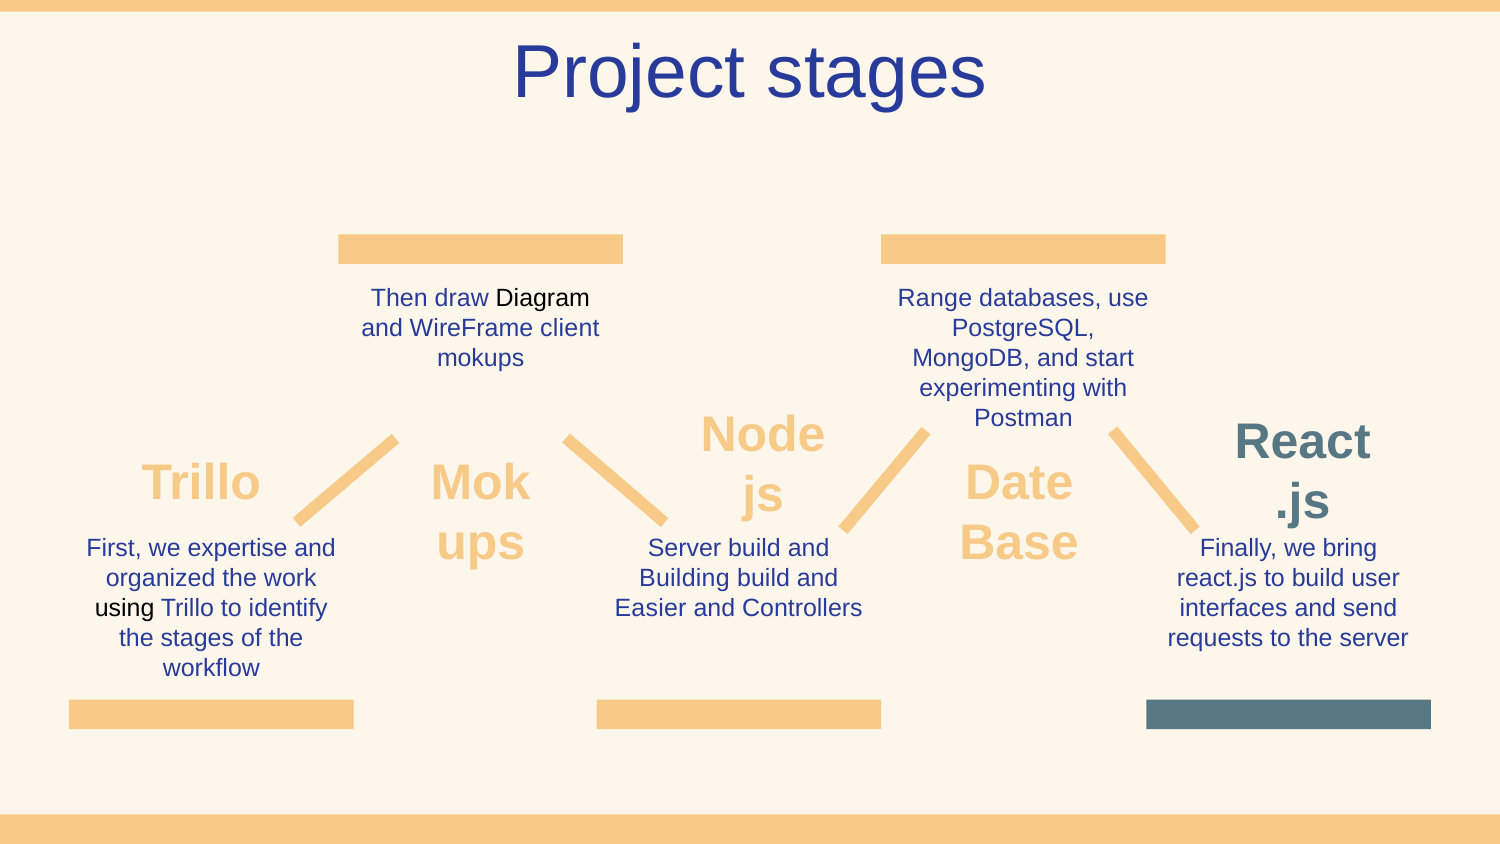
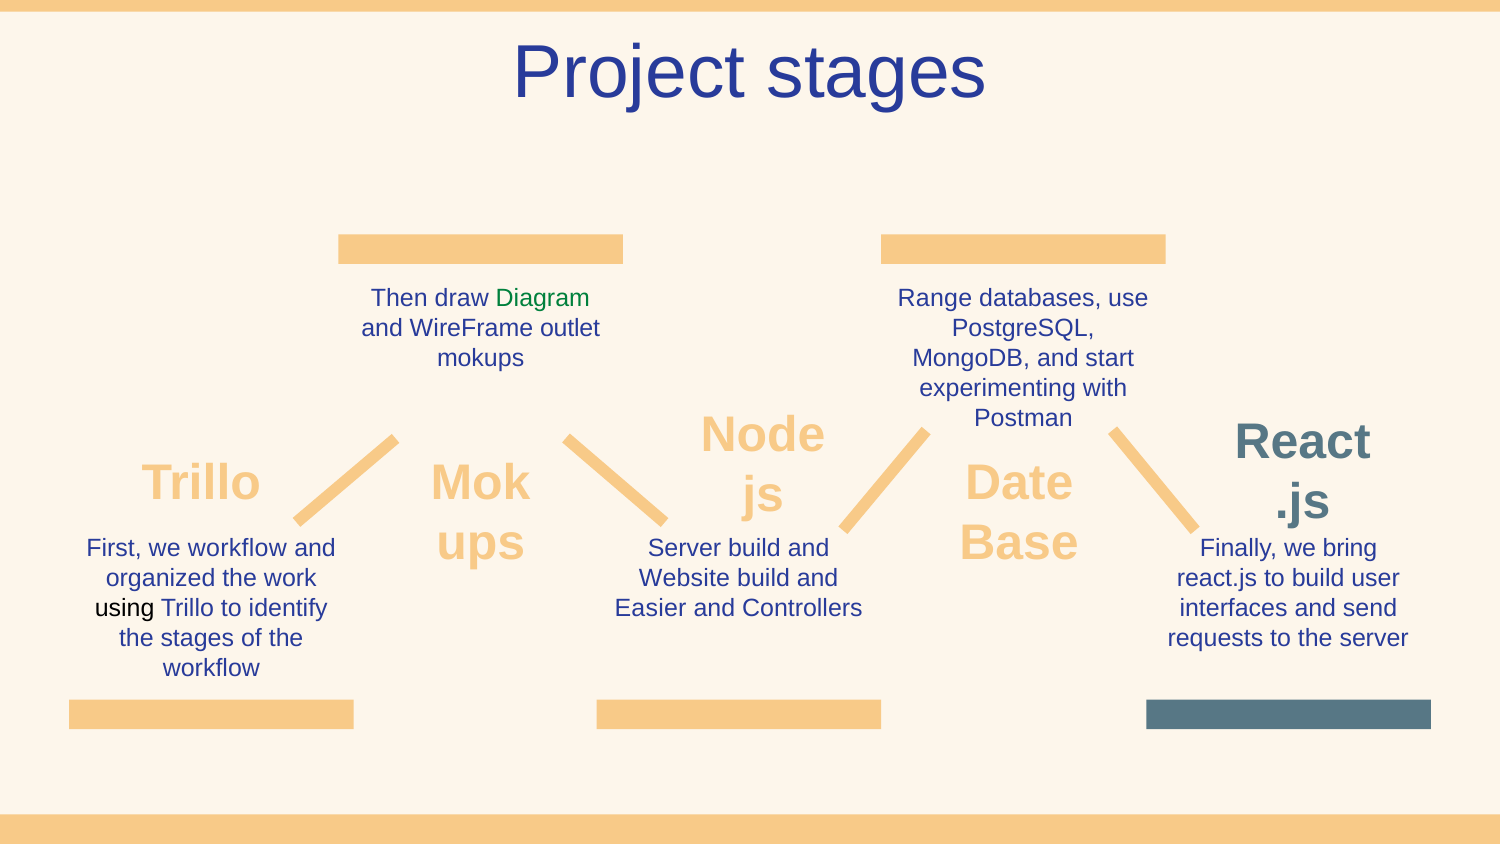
Diagram colour: black -> green (543, 298)
client: client -> outlet (570, 328)
we expertise: expertise -> workflow (237, 548)
Building: Building -> Website (684, 578)
